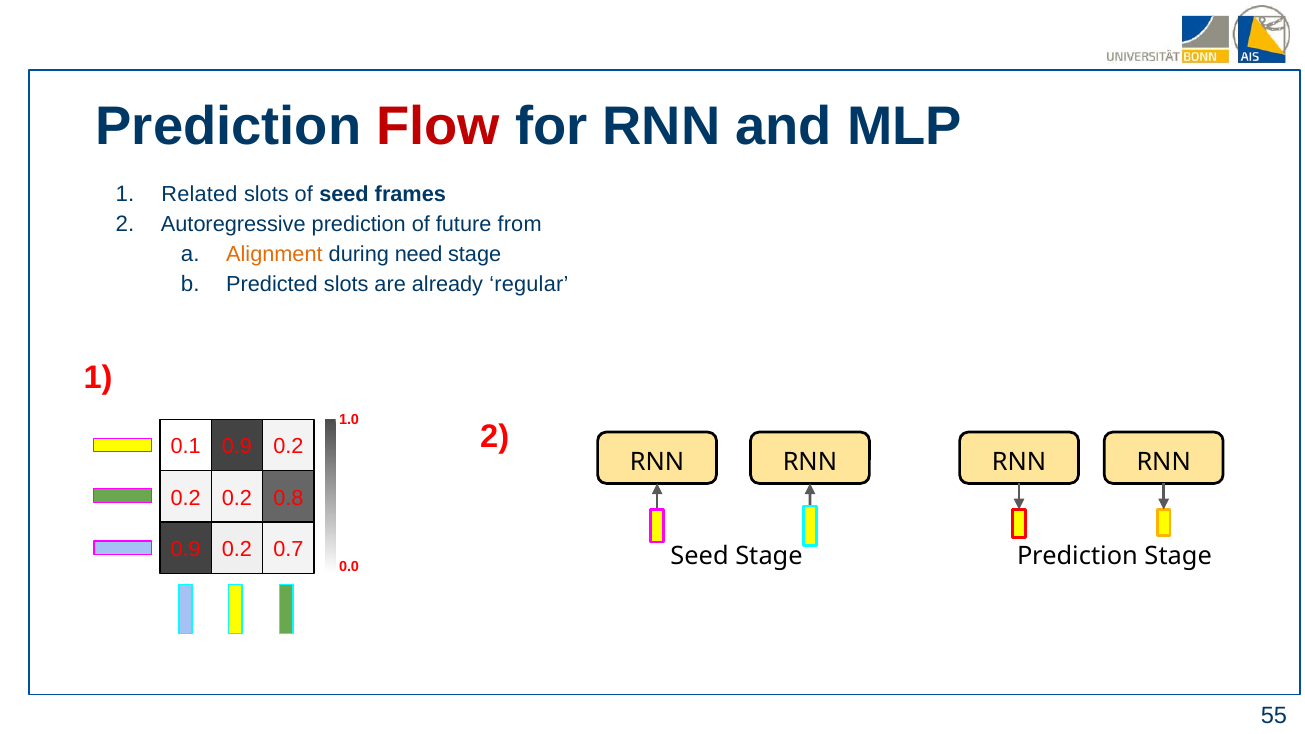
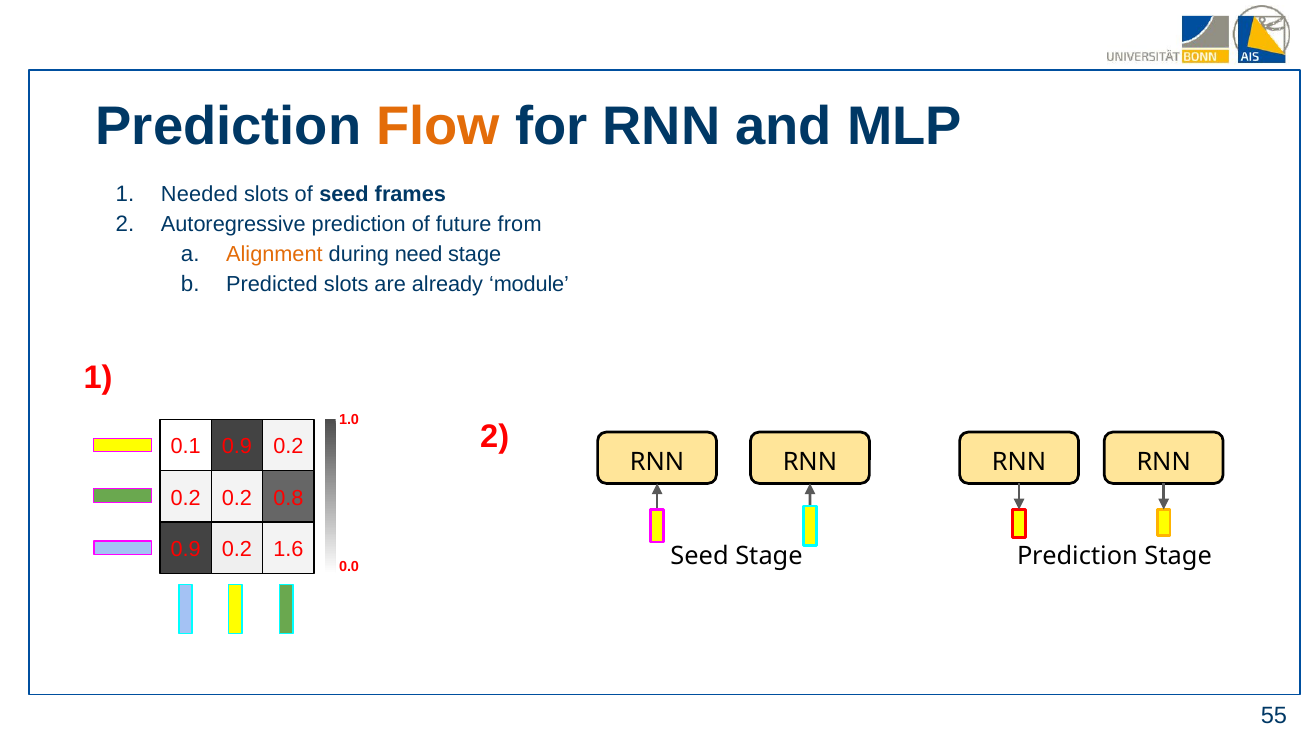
Flow colour: red -> orange (438, 127)
Related: Related -> Needed (199, 194)
regular: regular -> module (529, 284)
0.7: 0.7 -> 1.6 (288, 549)
